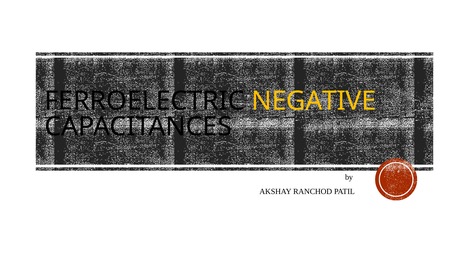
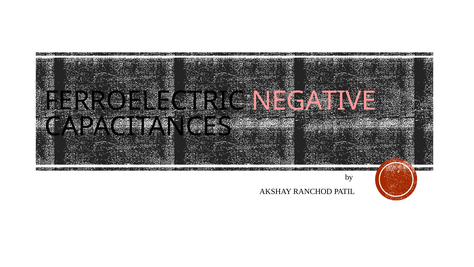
NEGATIVE colour: yellow -> pink (314, 101)
